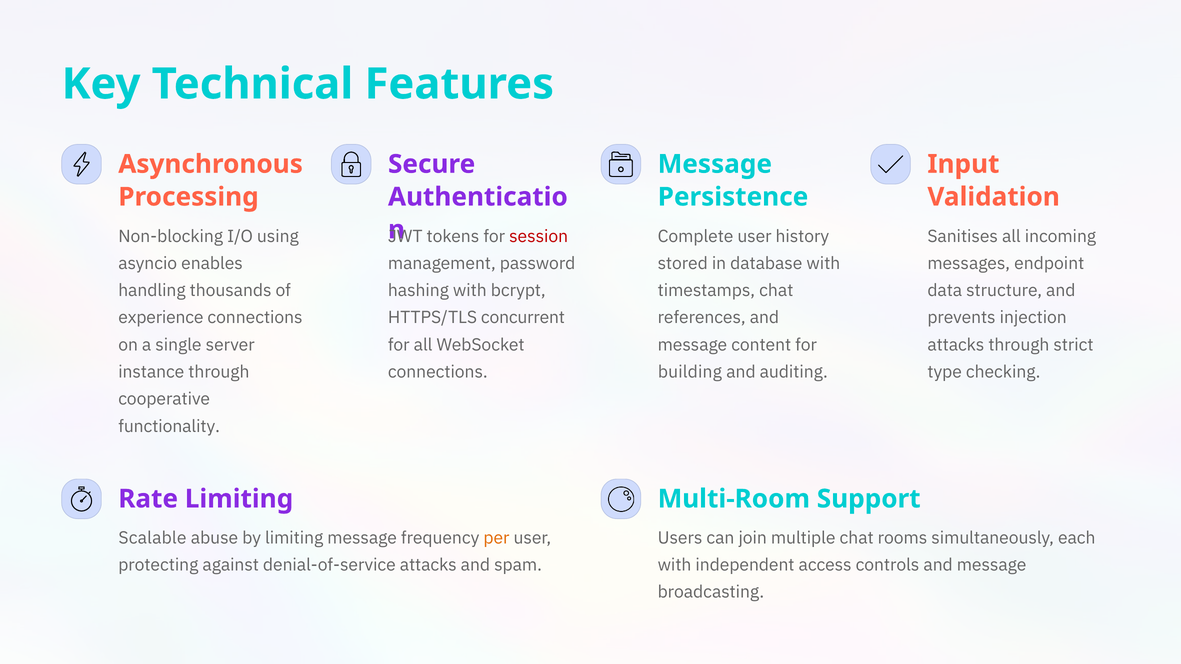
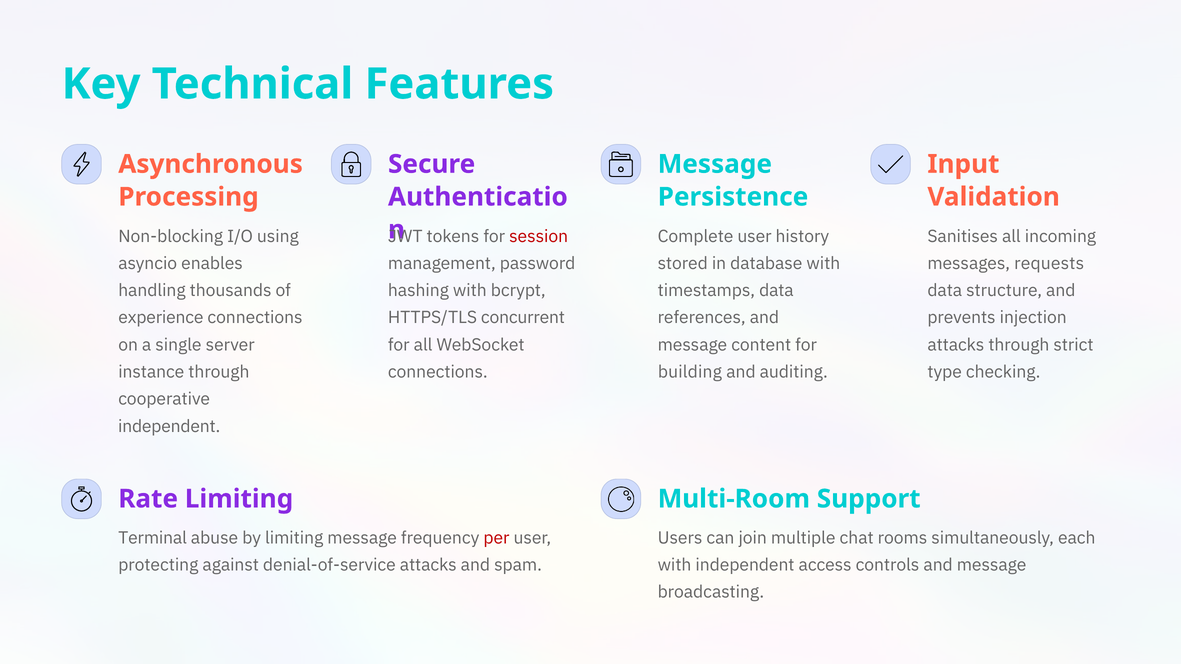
endpoint: endpoint -> requests (1049, 264)
timestamps chat: chat -> data (776, 291)
functionality: functionality -> independent (169, 426)
Scalable: Scalable -> Terminal (153, 538)
per colour: orange -> red (496, 538)
